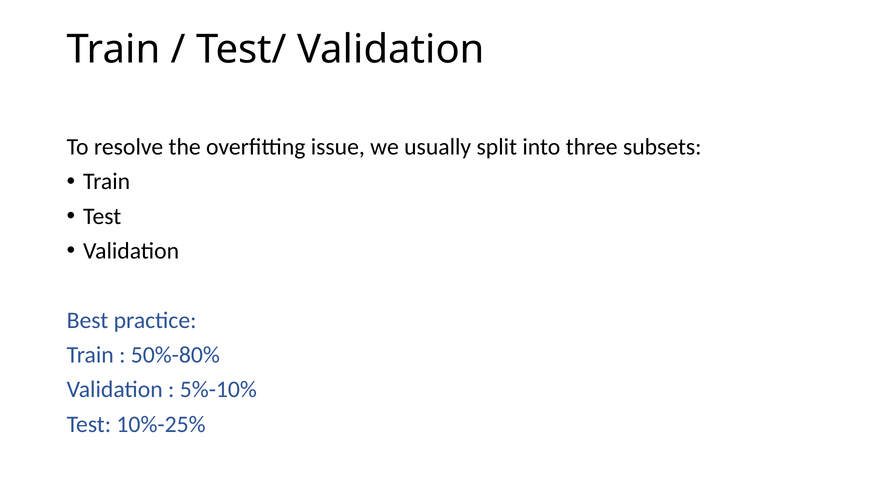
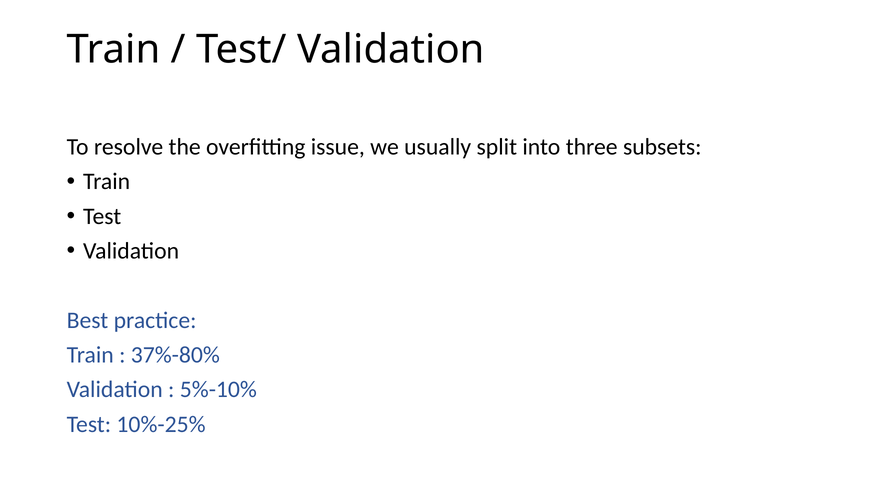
50%-80%: 50%-80% -> 37%-80% (175, 355)
